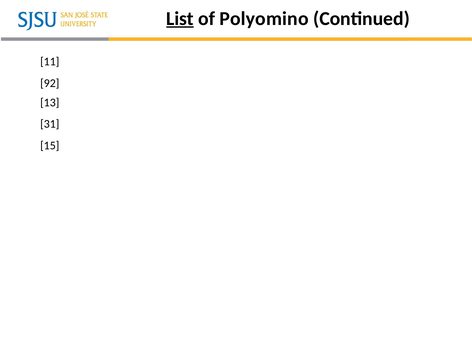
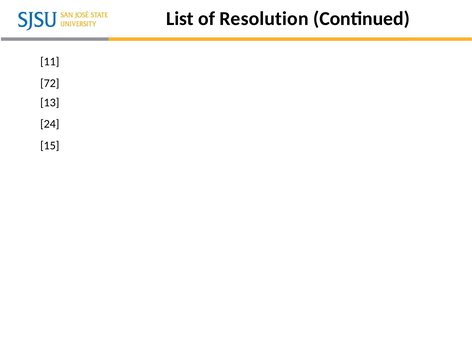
List underline: present -> none (180, 19)
Polyomino: Polyomino -> Resolution (264, 19)
92: 92 -> 72 (50, 83)
31: 31 -> 24 (50, 124)
